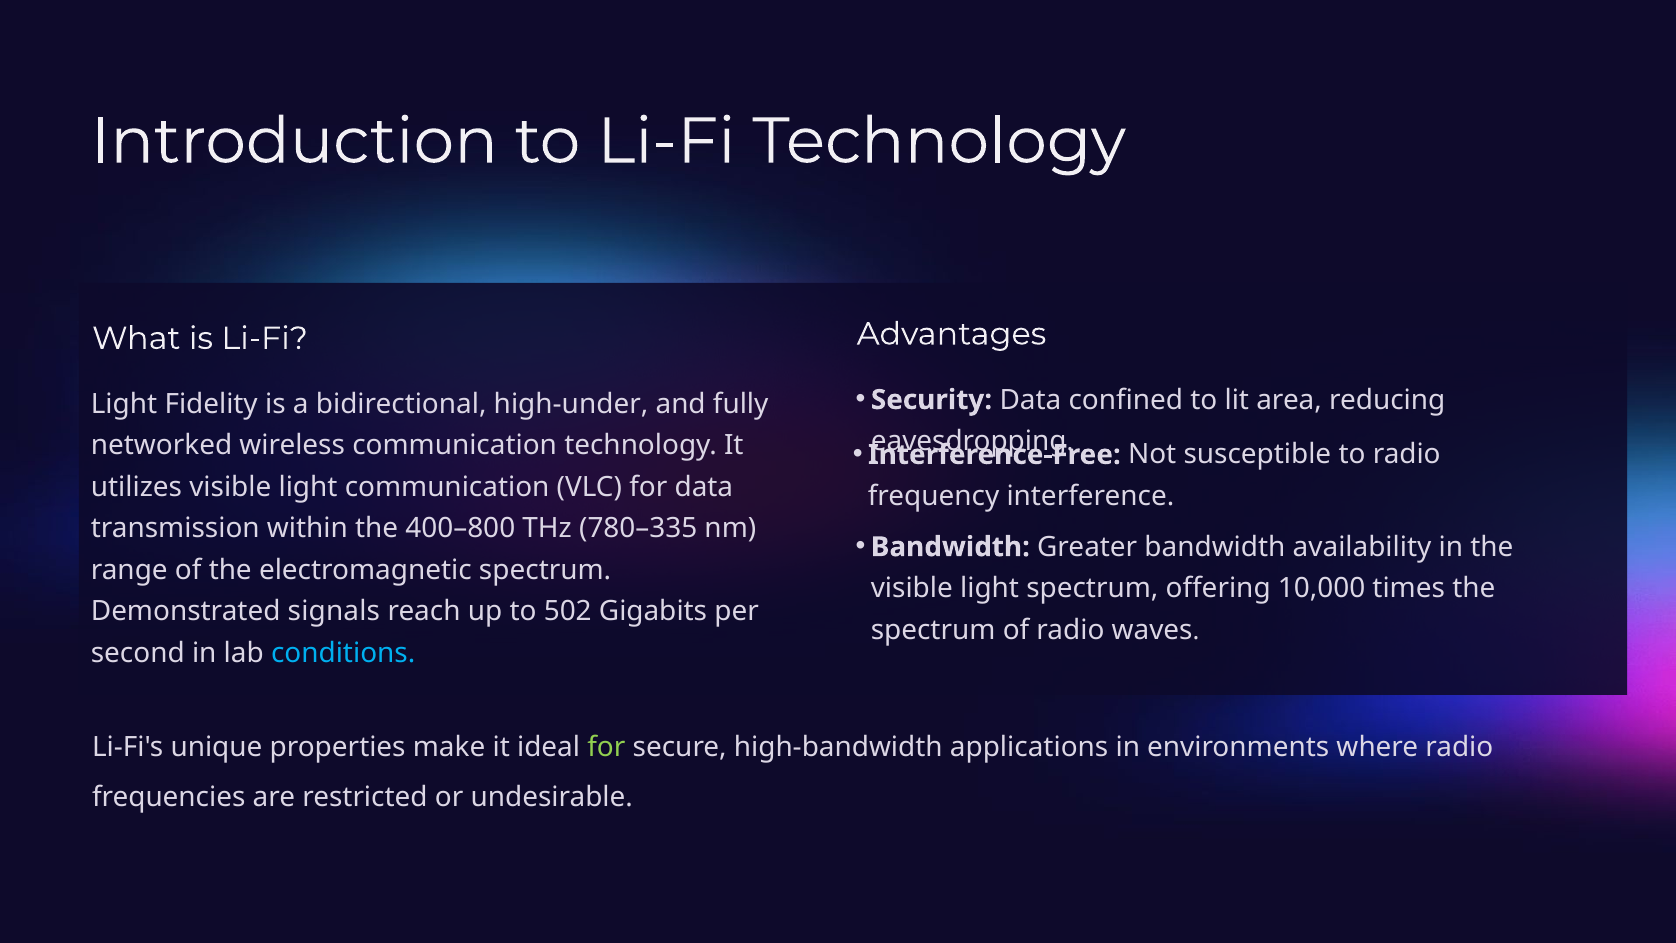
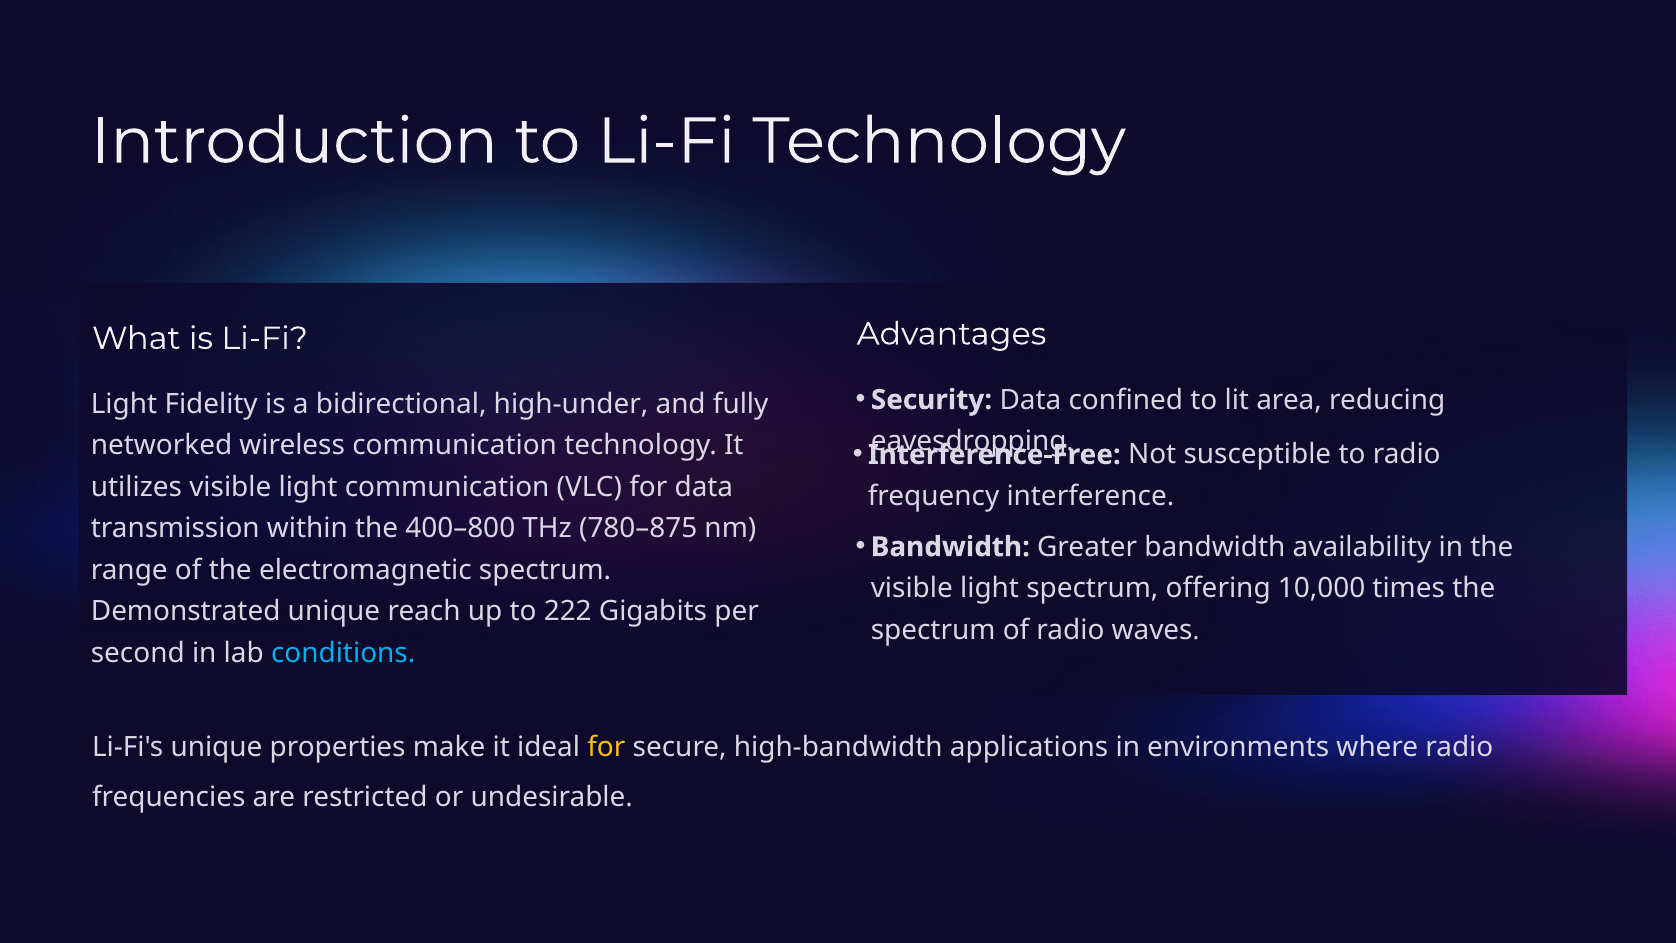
780–335: 780–335 -> 780–875 (638, 528)
Demonstrated signals: signals -> unique (334, 611)
502: 502 -> 222 (568, 611)
for colour: light green -> yellow (606, 747)
